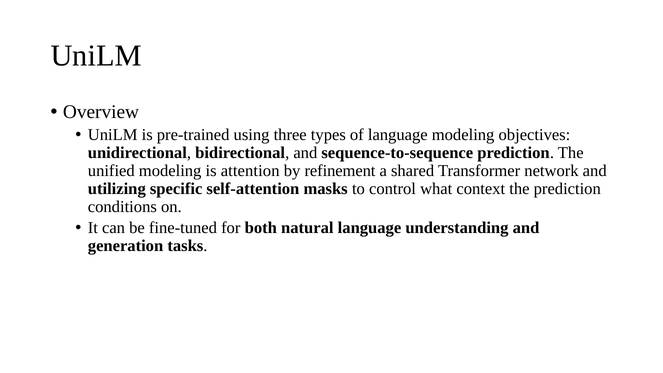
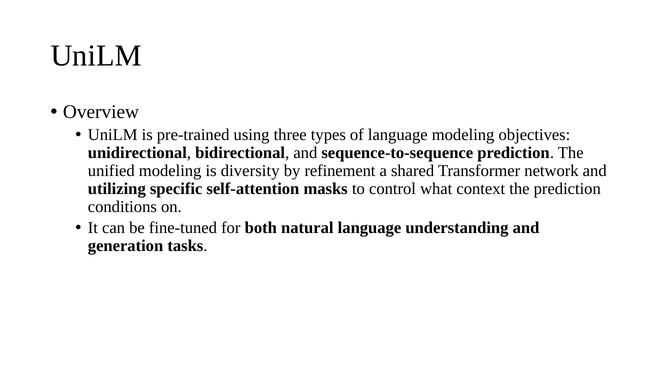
attention: attention -> diversity (250, 171)
